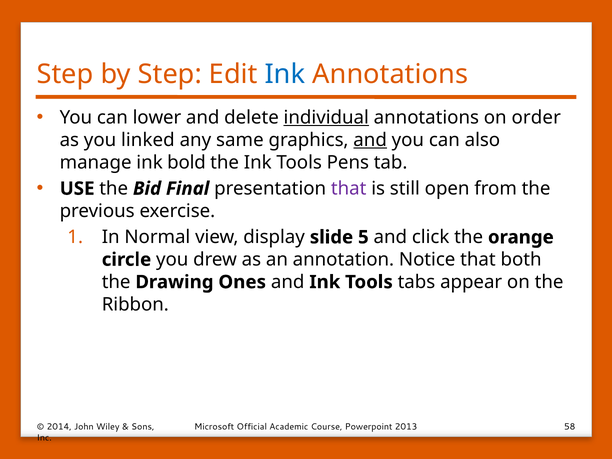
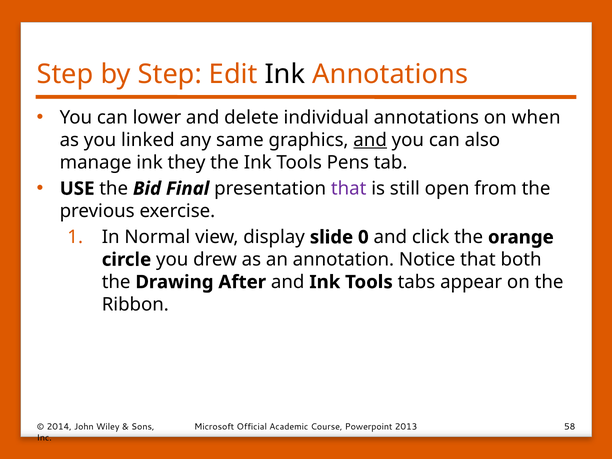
Ink colour: blue -> black (285, 74)
individual underline: present -> none (326, 118)
order: order -> when (536, 118)
bold: bold -> they (187, 162)
5: 5 -> 0 (363, 237)
Ones: Ones -> After (242, 282)
